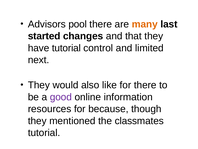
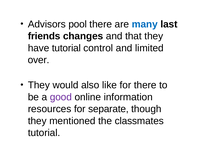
many colour: orange -> blue (145, 24)
started: started -> friends (44, 36)
next: next -> over (39, 60)
because: because -> separate (108, 109)
